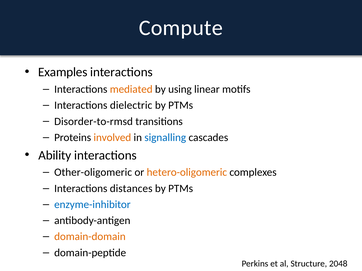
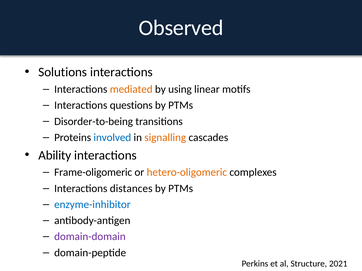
Compute: Compute -> Observed (181, 28)
Examples: Examples -> Solutions (63, 72)
dielectric: dielectric -> questions (131, 105)
Disorder-to-rmsd: Disorder-to-rmsd -> Disorder-to-being (94, 122)
involved colour: orange -> blue (112, 138)
signalling colour: blue -> orange (165, 138)
Other-oligomeric: Other-oligomeric -> Frame-oligomeric (93, 173)
domain-domain colour: orange -> purple (90, 237)
2048: 2048 -> 2021 (338, 264)
